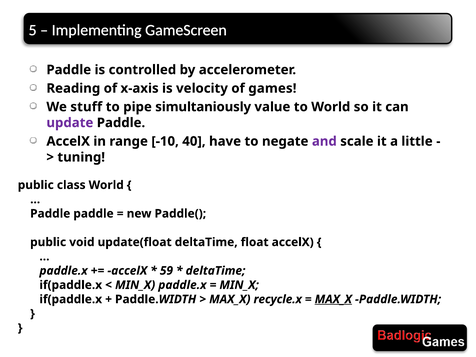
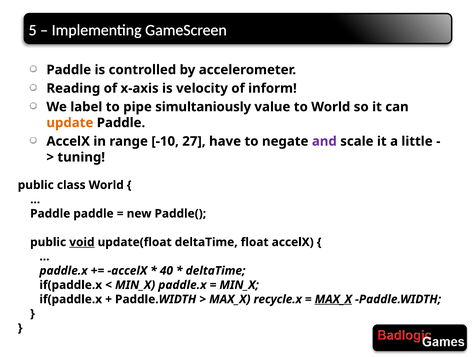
games: games -> inform (272, 88)
stuff: stuff -> label (86, 107)
update colour: purple -> orange (70, 123)
40: 40 -> 27 (194, 141)
void underline: none -> present (82, 242)
59: 59 -> 40 (166, 271)
